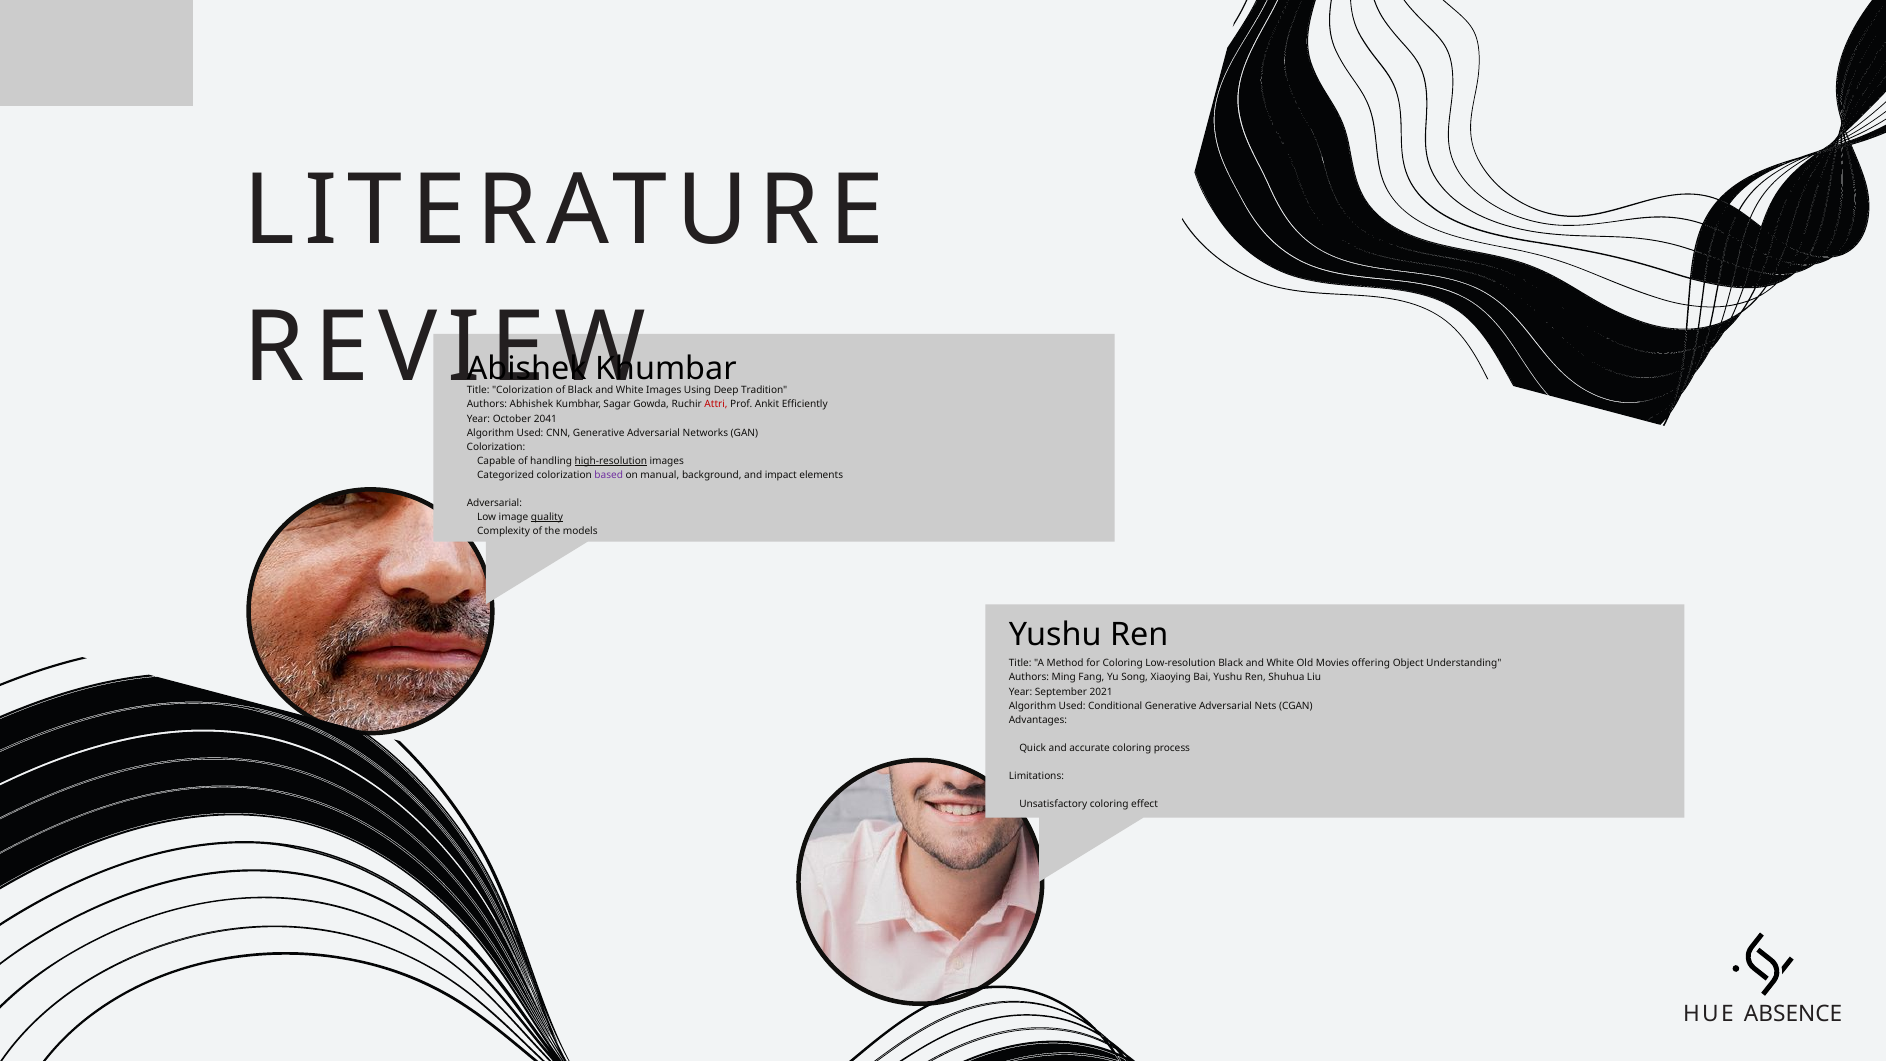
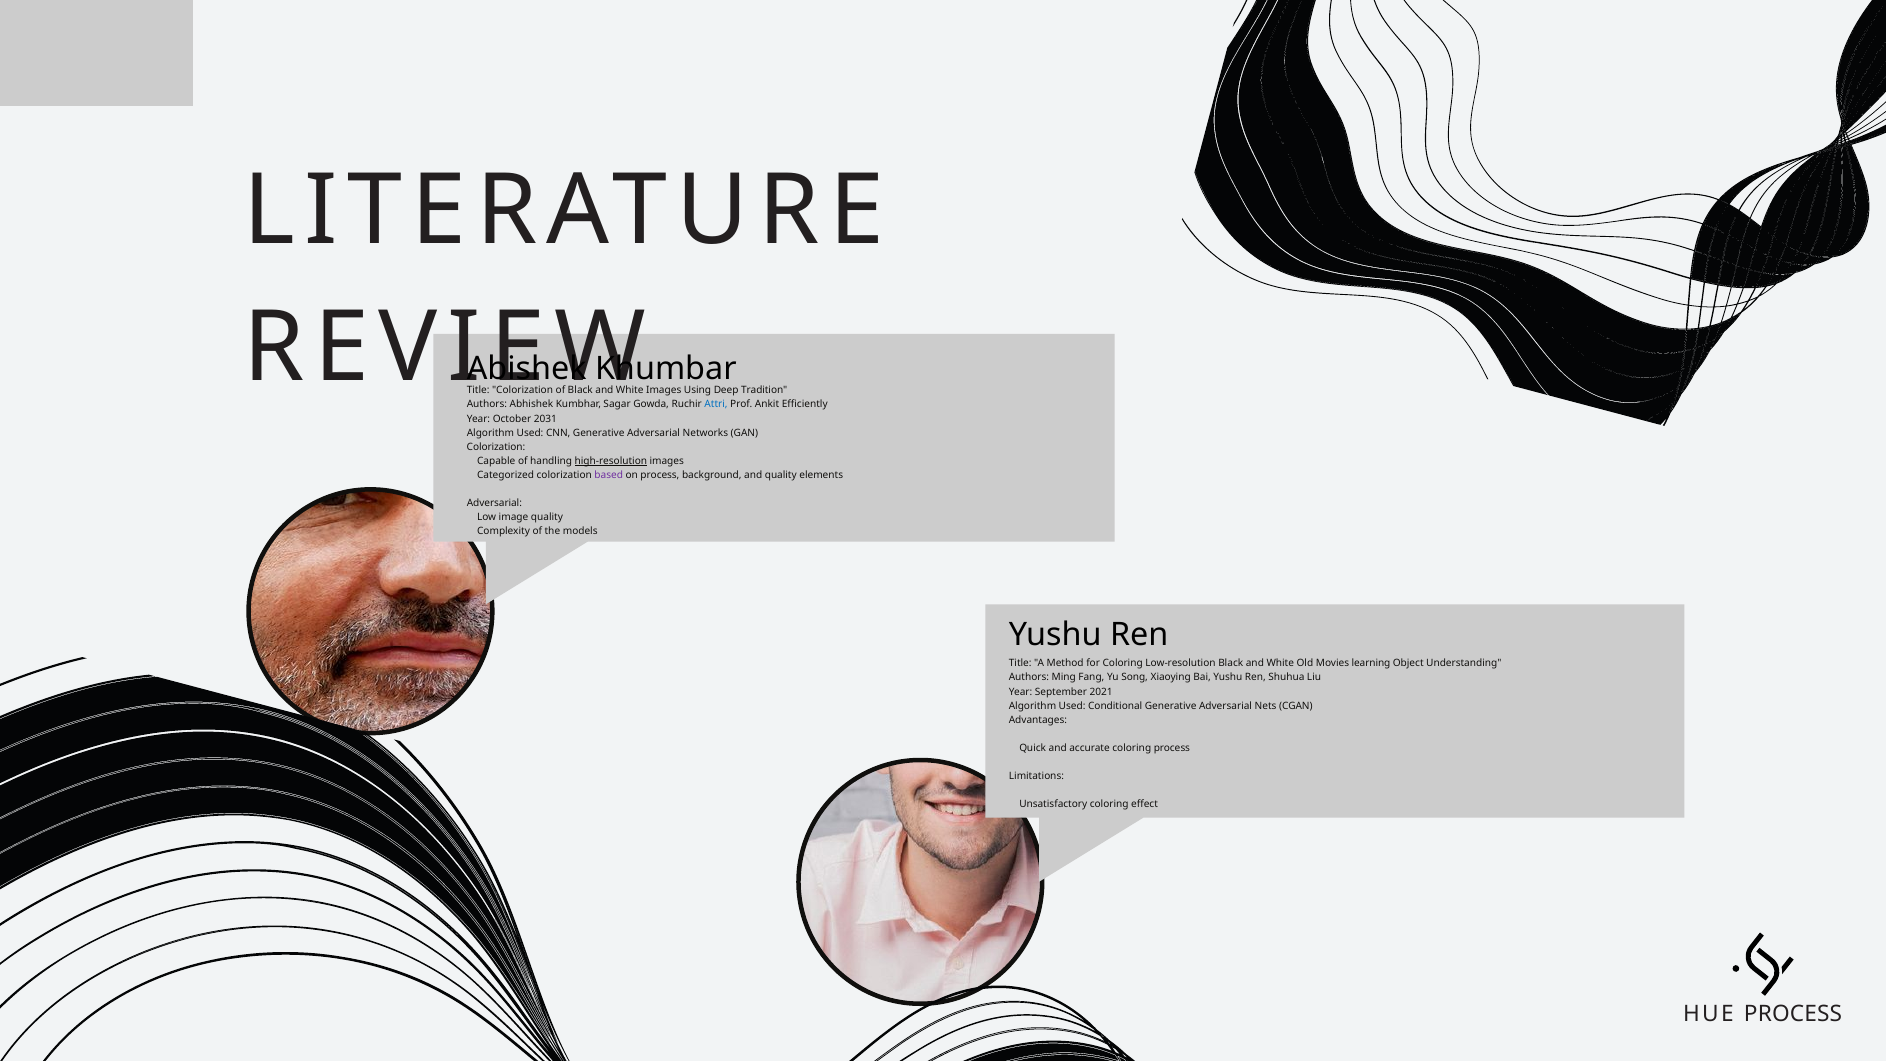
Attri colour: red -> blue (716, 405)
2041: 2041 -> 2031 (545, 419)
on manual: manual -> process (660, 475)
and impact: impact -> quality (781, 475)
quality underline: present -> none (547, 517)
offering: offering -> learning (1371, 663)
HUE ABSENCE: ABSENCE -> PROCESS (1793, 1014)
